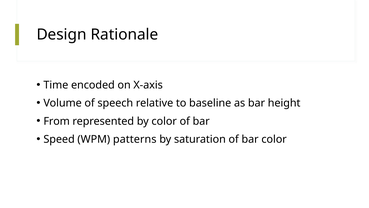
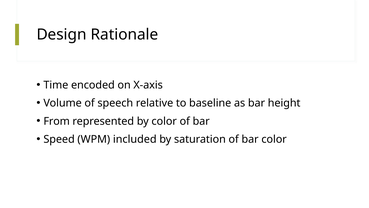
patterns: patterns -> included (135, 139)
